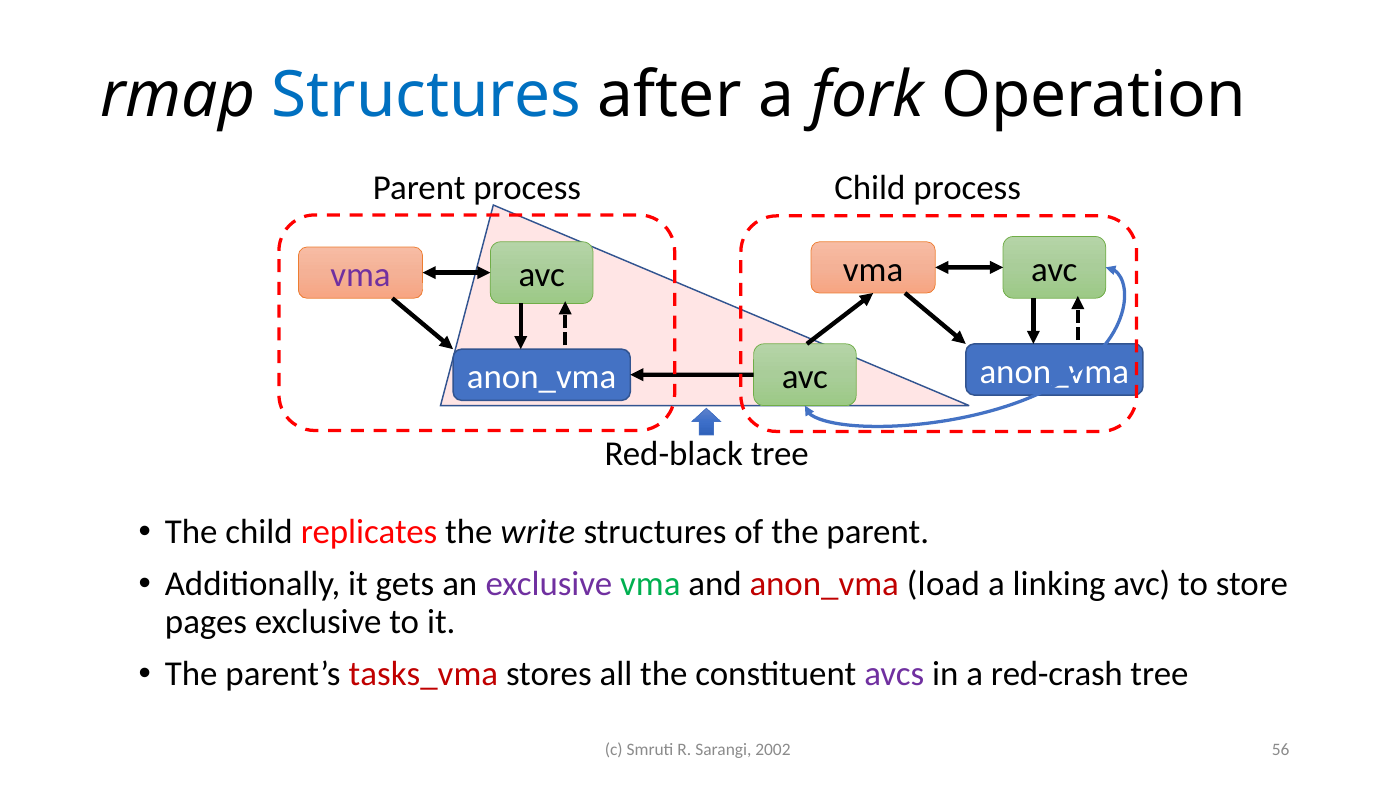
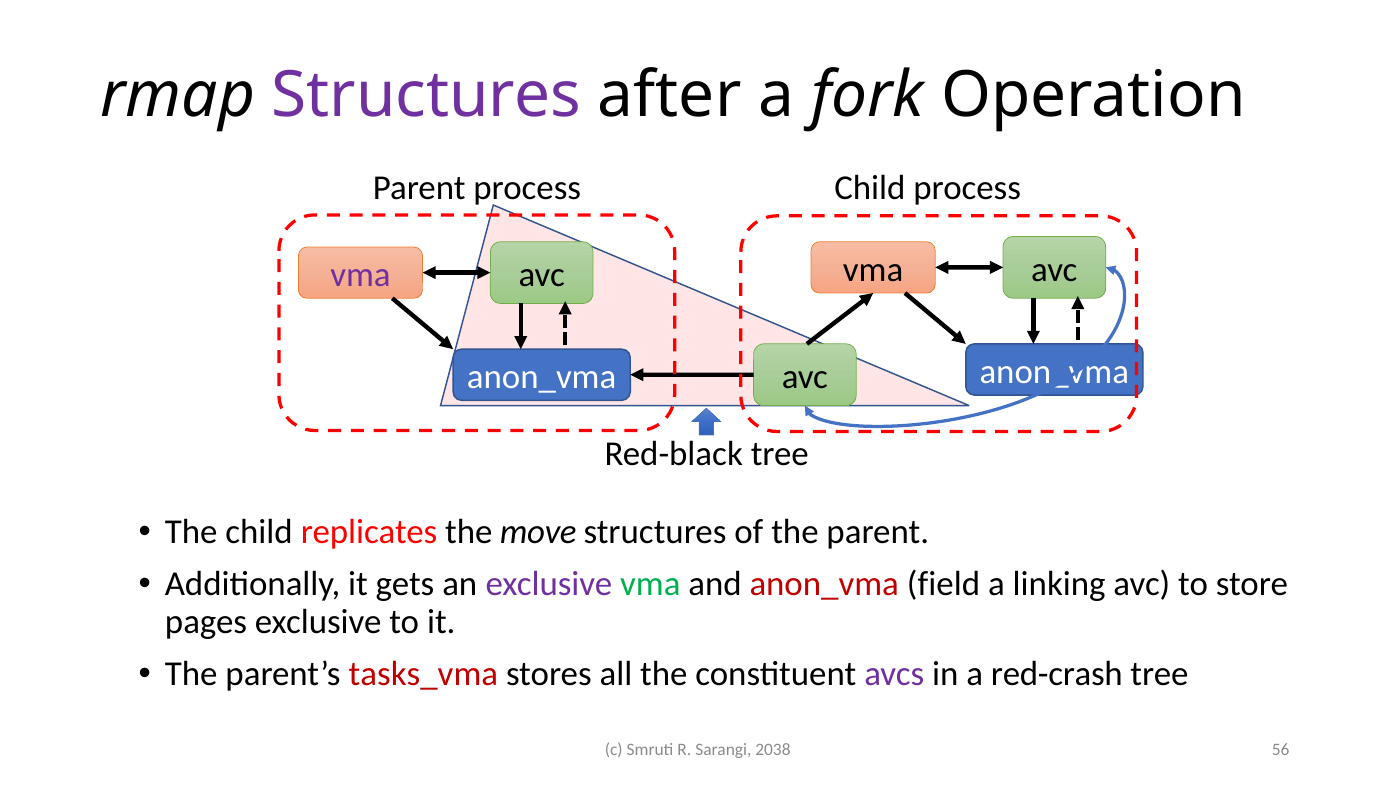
Structures colour: blue -> purple (427, 95)
write: write -> move (538, 532)
load: load -> field (944, 584)
2002: 2002 -> 2038 (773, 750)
